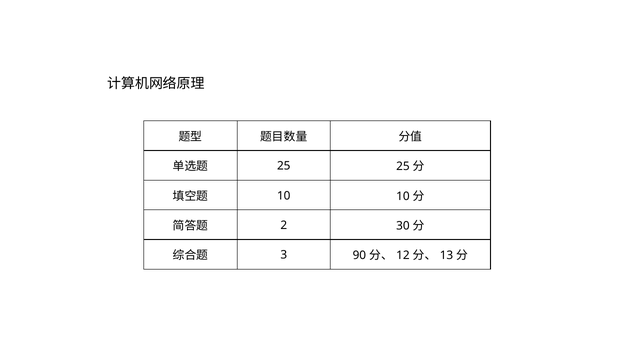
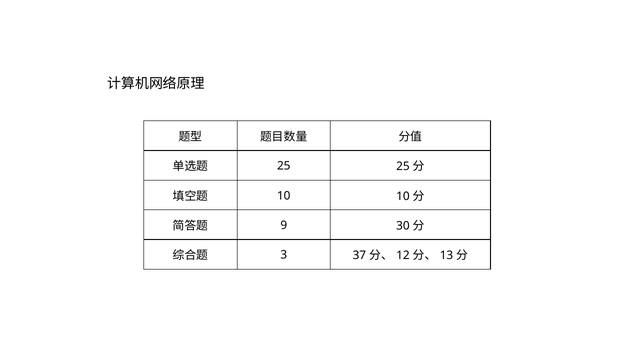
2: 2 -> 9 (284, 225)
90: 90 -> 37 (359, 256)
